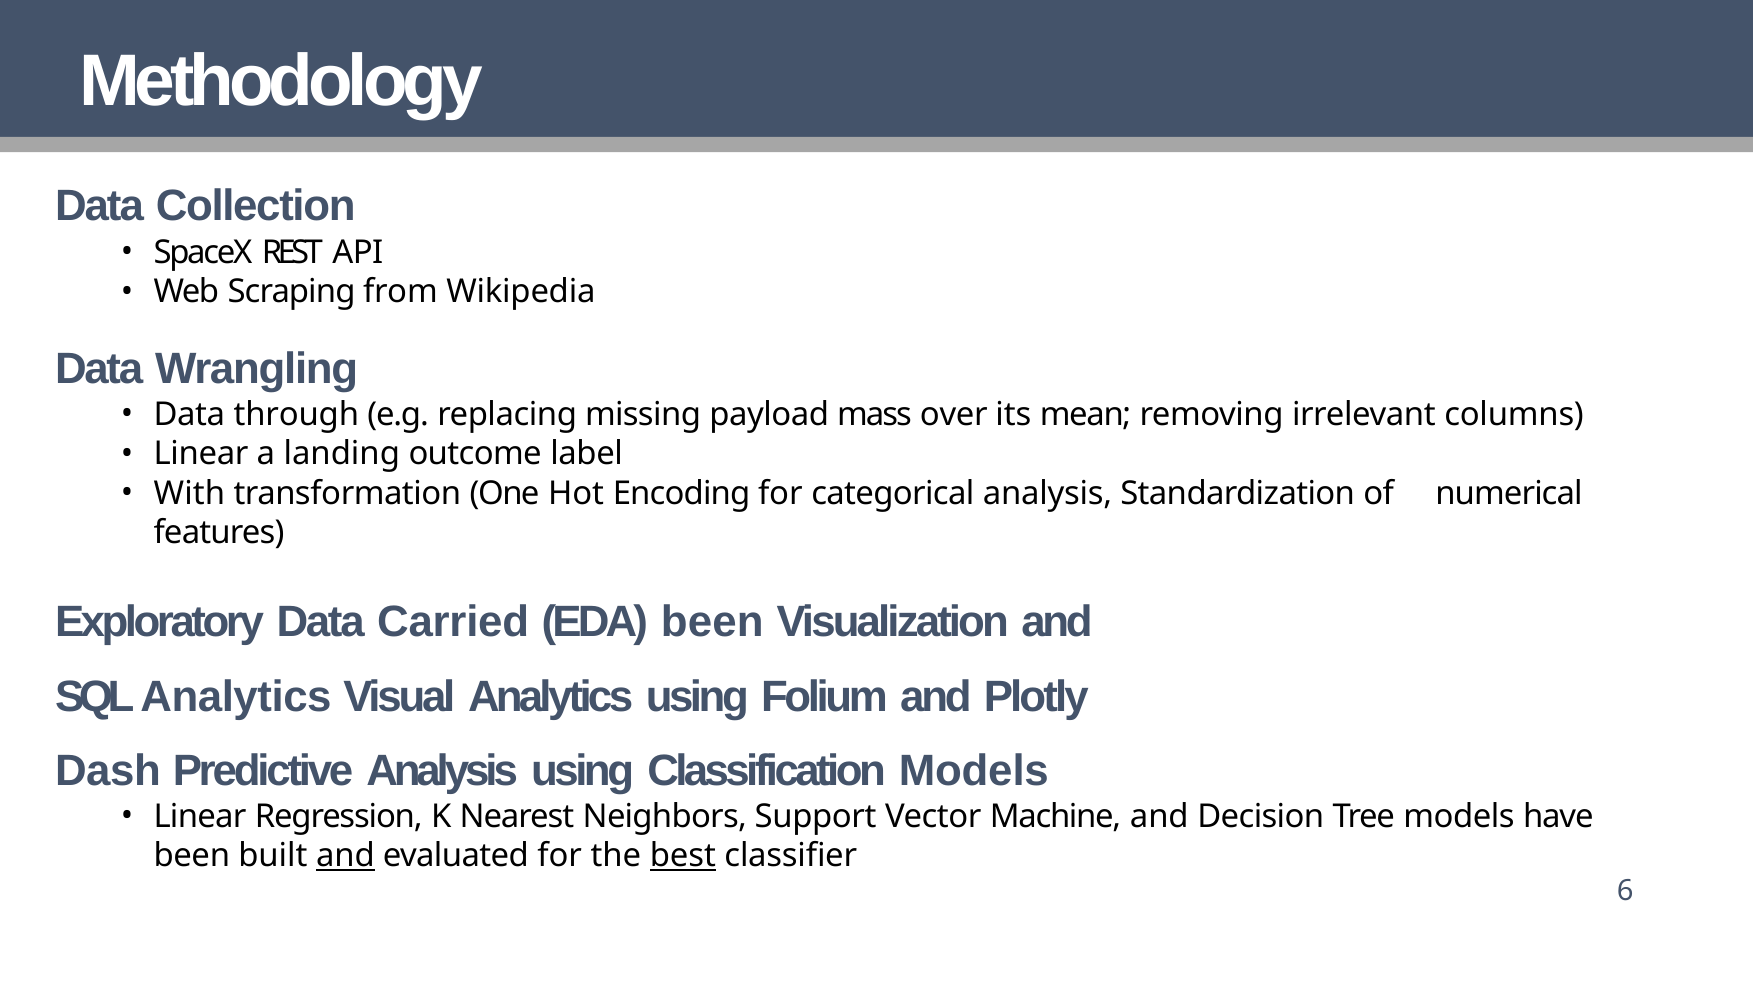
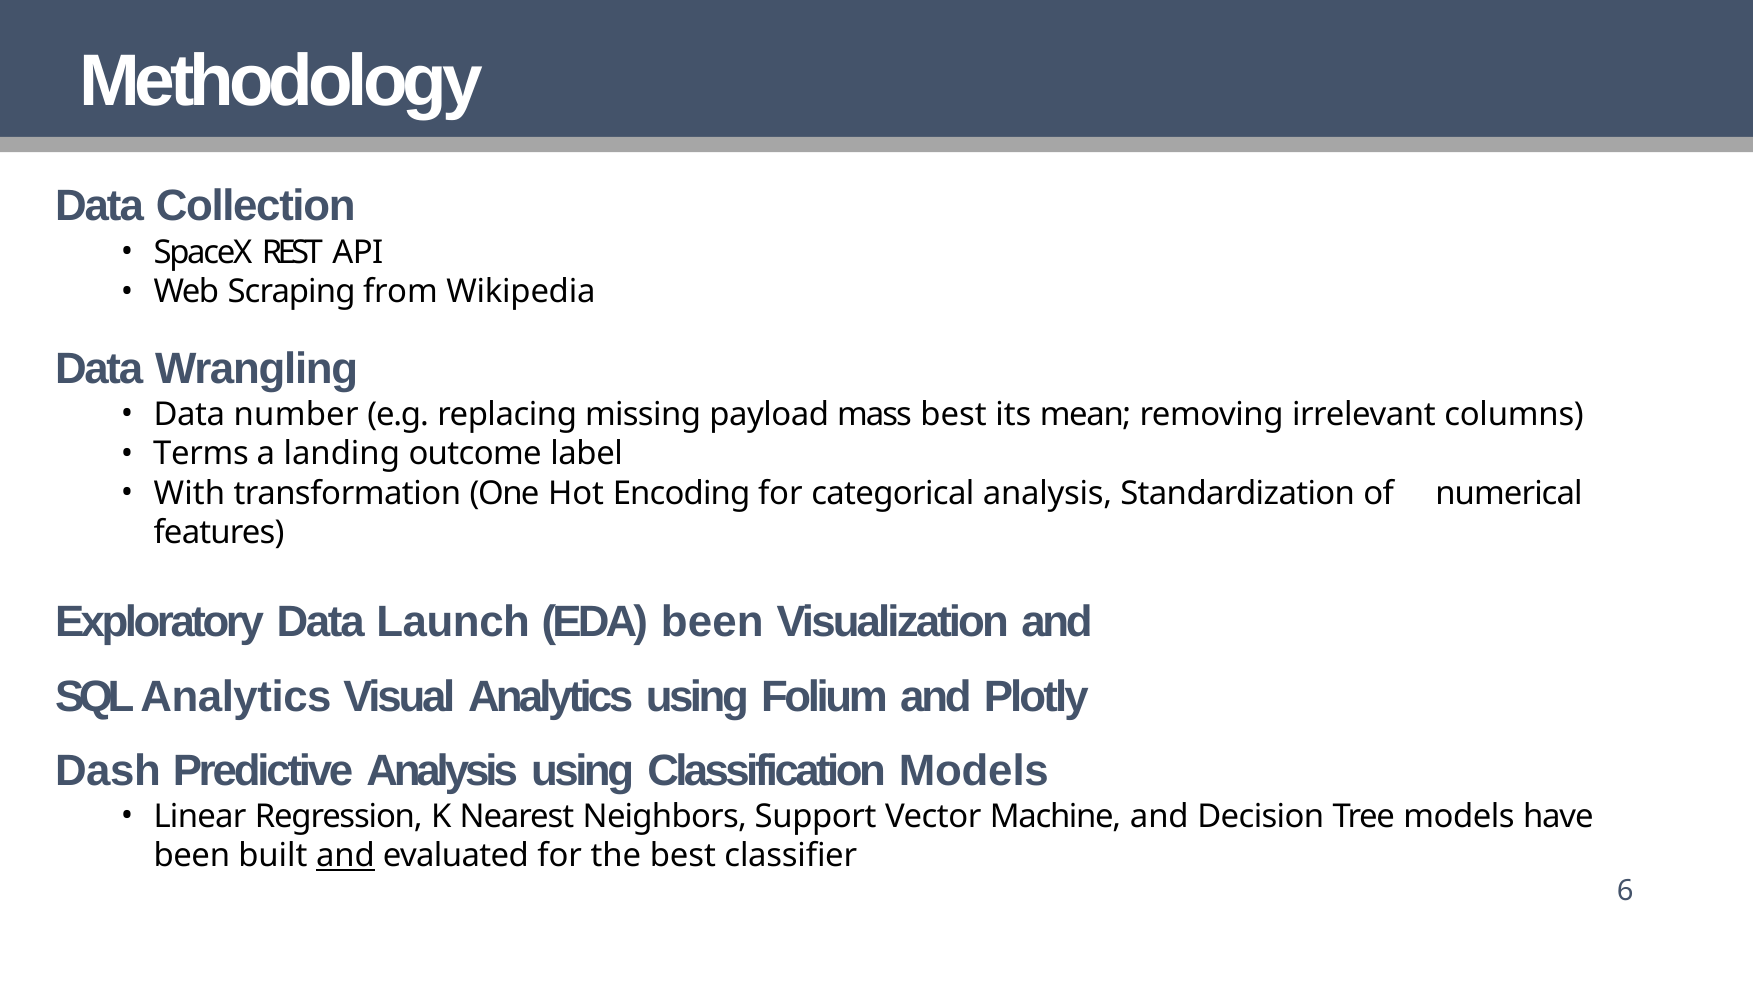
through: through -> number (296, 415)
mass over: over -> best (954, 415)
Linear: Linear -> Terms (201, 454)
Carried: Carried -> Launch (453, 623)
best underline: present -> none (683, 856)
